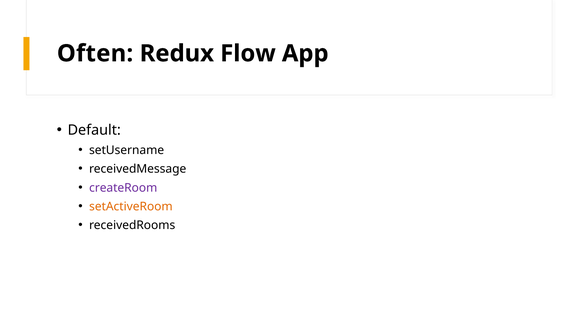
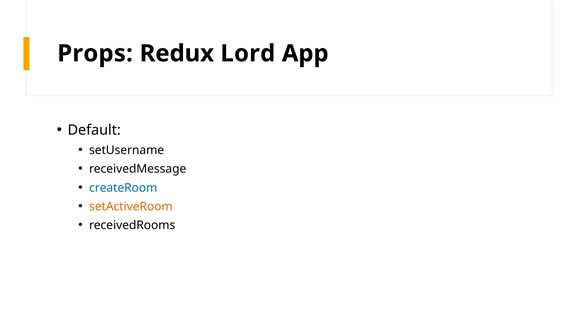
Often: Often -> Props (95, 53)
Flow: Flow -> Lord (248, 53)
createRoom colour: purple -> blue (123, 188)
